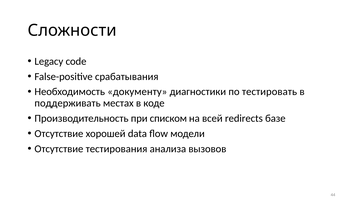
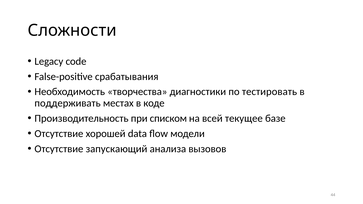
документу: документу -> творчества (137, 92)
redirects: redirects -> текущее (244, 118)
тестирования: тестирования -> запускающий (117, 149)
